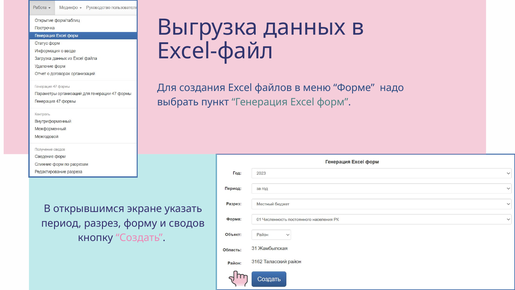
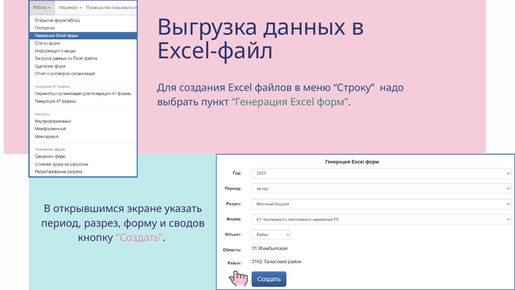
Форме: Форме -> Строку (354, 88)
